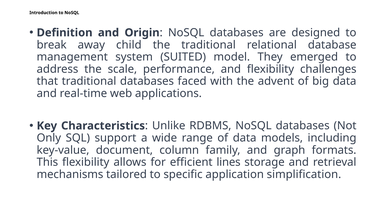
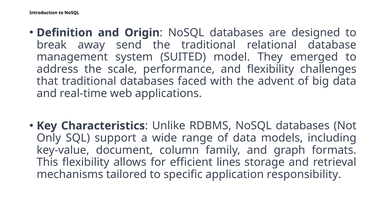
child: child -> send (129, 45)
simplification: simplification -> responsibility (304, 174)
